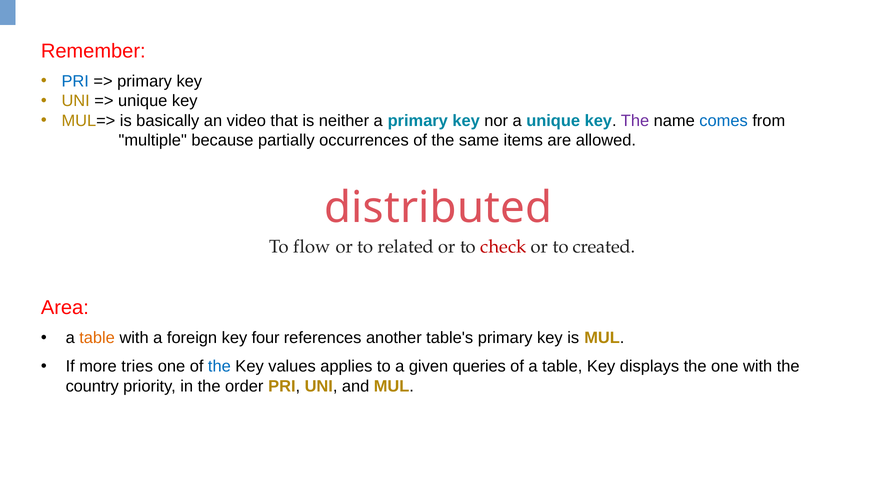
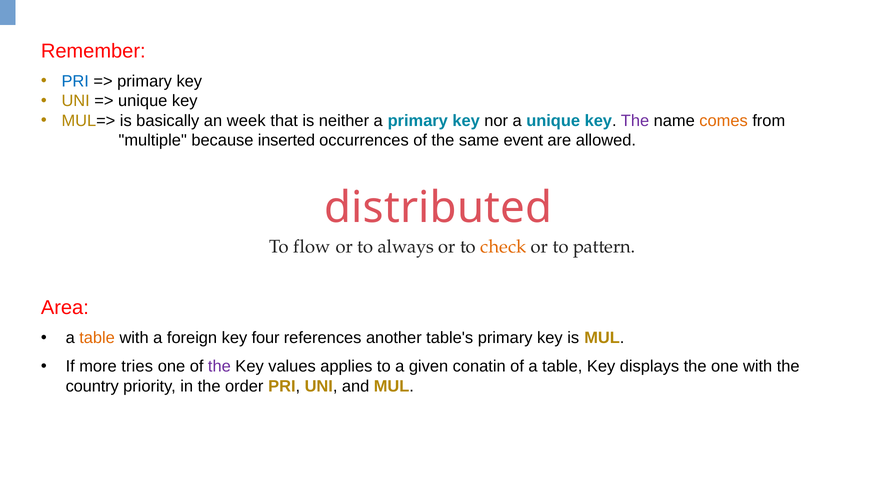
video: video -> week (246, 121)
comes colour: blue -> orange (724, 121)
partially: partially -> inserted (286, 141)
items: items -> event (523, 141)
related: related -> always (406, 247)
check colour: red -> orange (503, 247)
created: created -> pattern (604, 247)
the colour: blue -> purple (219, 367)
queries: queries -> conatin (479, 367)
